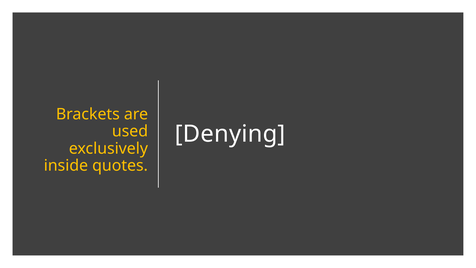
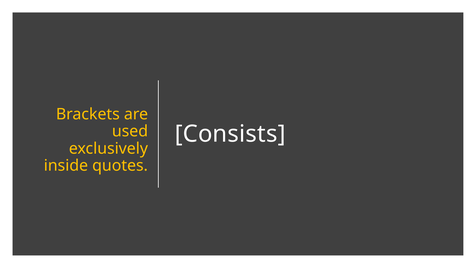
Denying: Denying -> Consists (230, 134)
